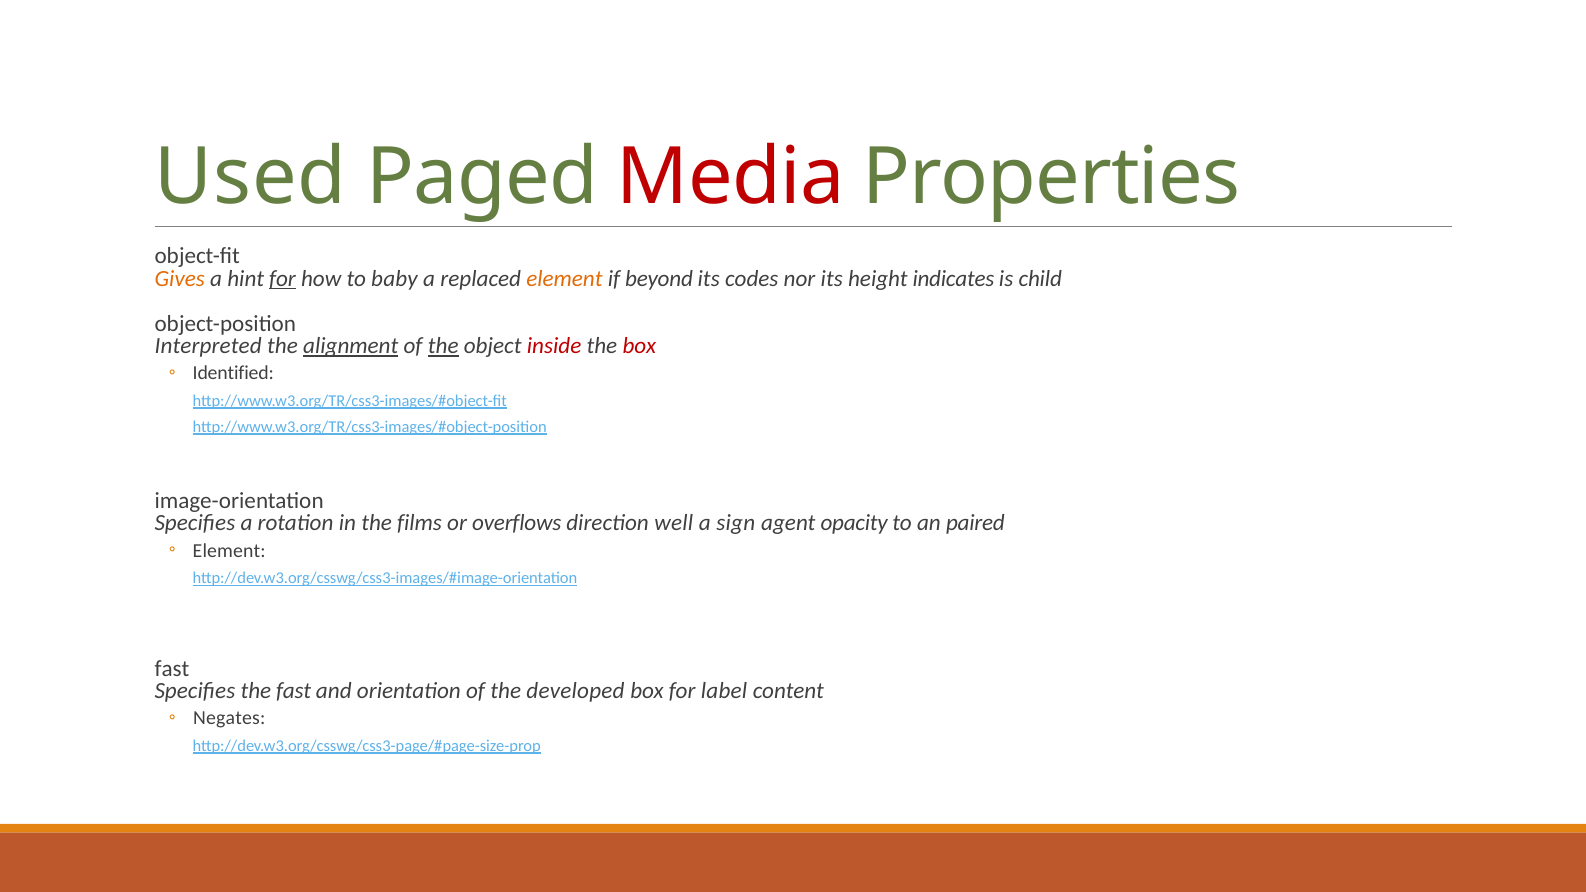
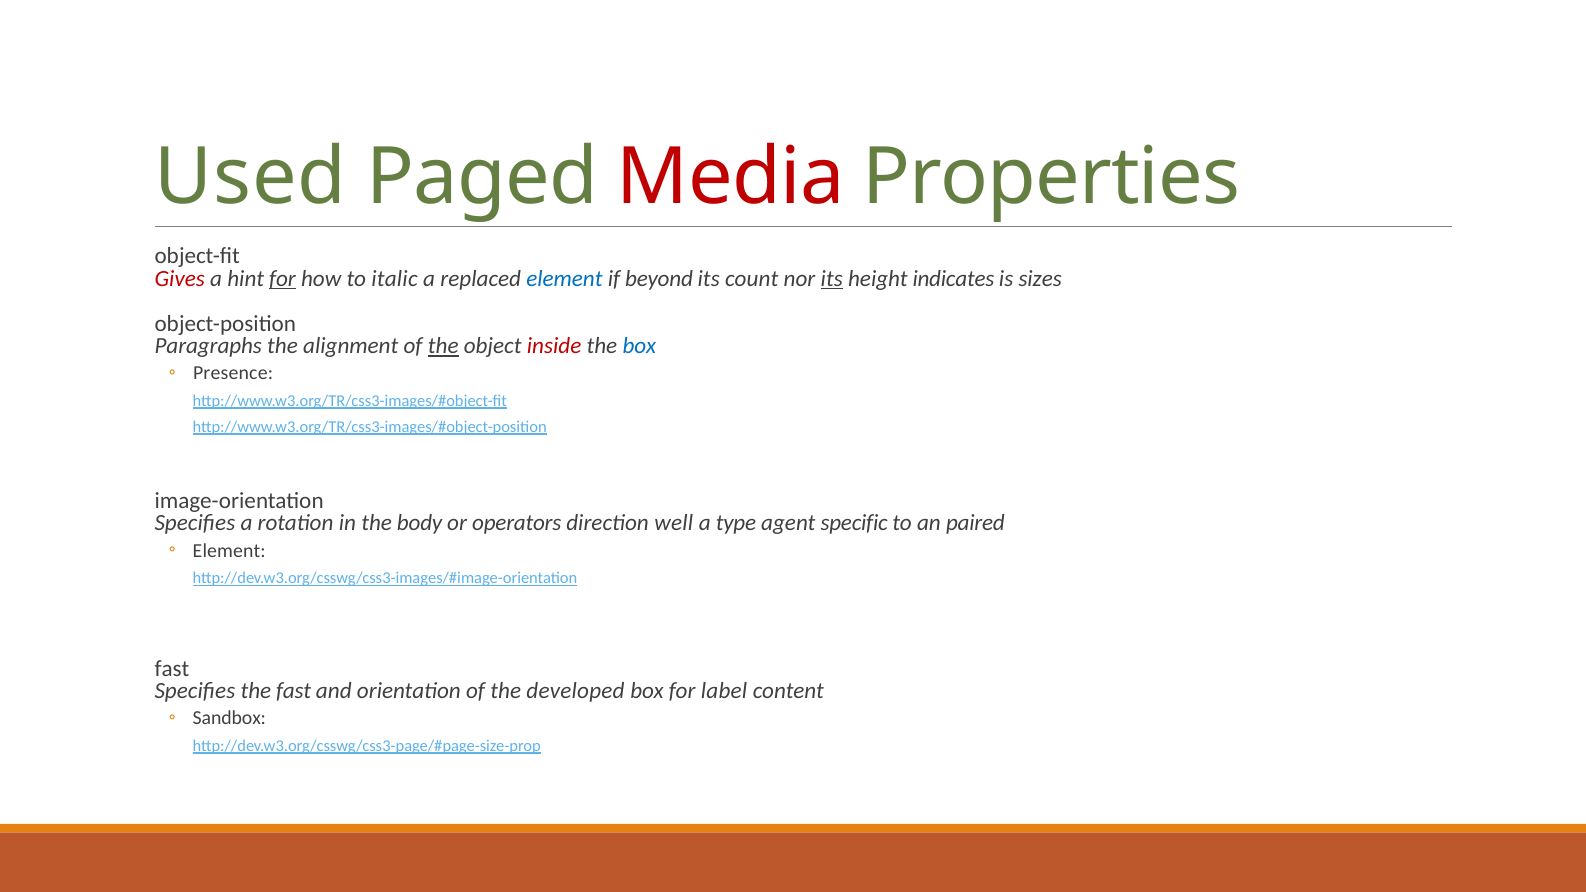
Gives colour: orange -> red (180, 278)
baby: baby -> italic (394, 278)
element colour: orange -> blue (564, 278)
codes: codes -> count (752, 278)
its underline: none -> present (832, 278)
child: child -> sizes (1040, 278)
Interpreted: Interpreted -> Paragraphs (208, 346)
alignment underline: present -> none (351, 346)
box colour: red -> blue (639, 346)
Identified: Identified -> Presence (233, 373)
films: films -> body (420, 523)
overflows: overflows -> operators (517, 523)
sign: sign -> type (736, 523)
opacity: opacity -> specific (854, 523)
Negates: Negates -> Sandbox (229, 718)
